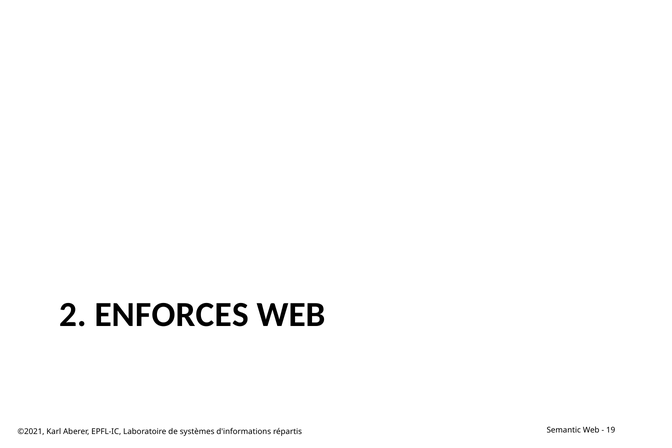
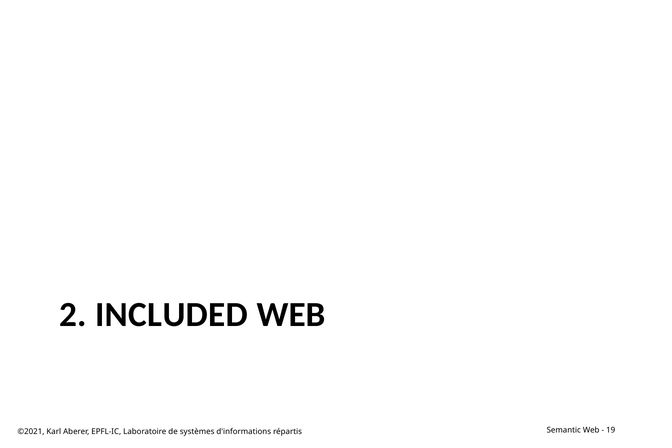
ENFORCES: ENFORCES -> INCLUDED (172, 315)
